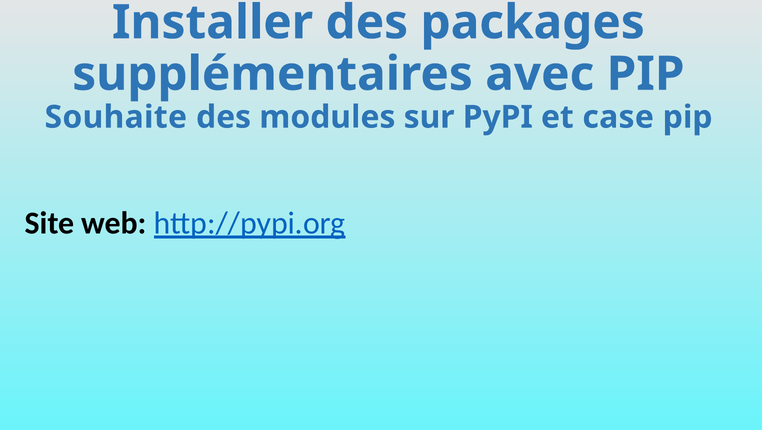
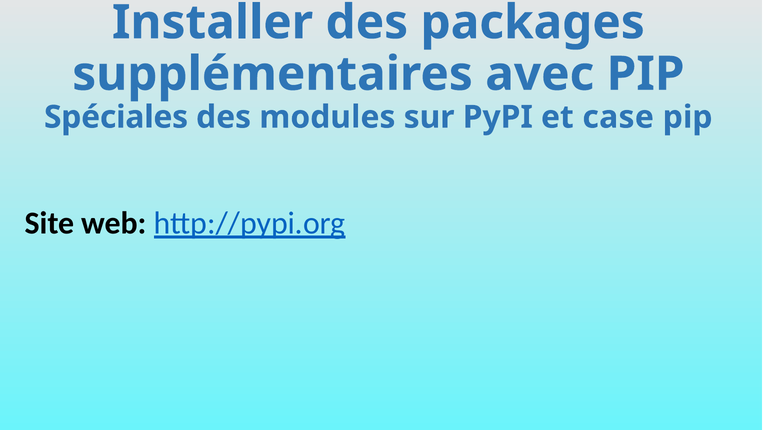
Souhaite: Souhaite -> Spéciales (116, 117)
